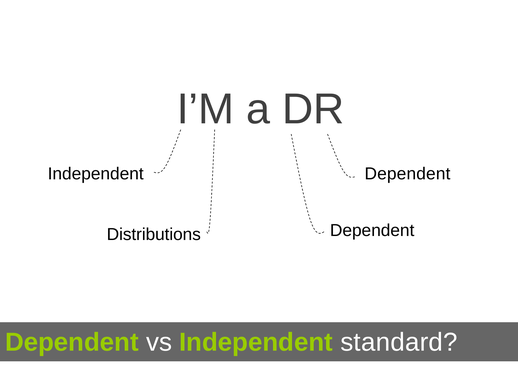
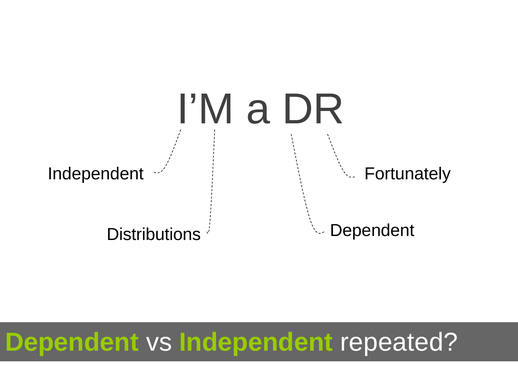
Dependent: Dependent -> Fortunately (408, 174)
standard: standard -> repeated (399, 342)
